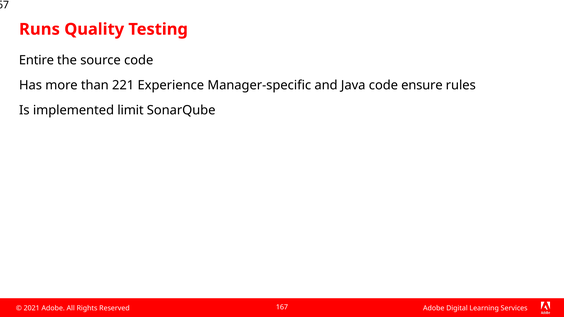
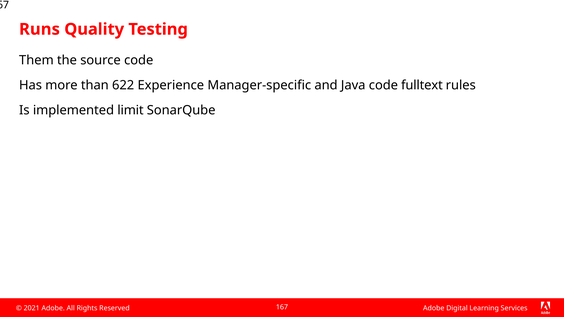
Entire: Entire -> Them (36, 60)
221: 221 -> 622 (123, 85)
ensure: ensure -> fulltext (422, 85)
